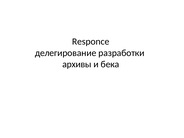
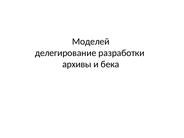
Responce: Responce -> Моделей (91, 42)
